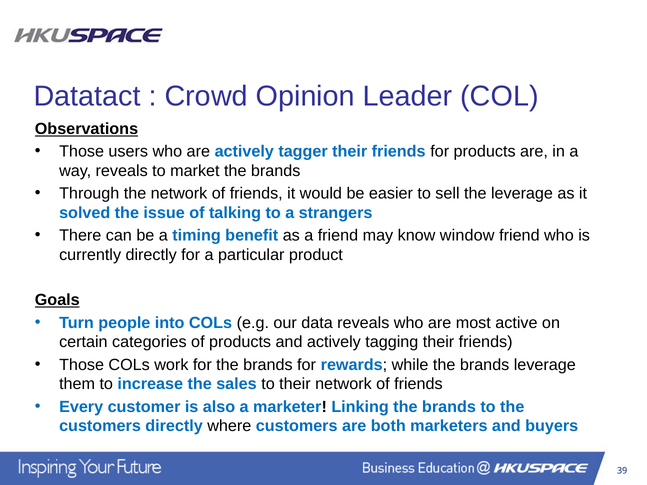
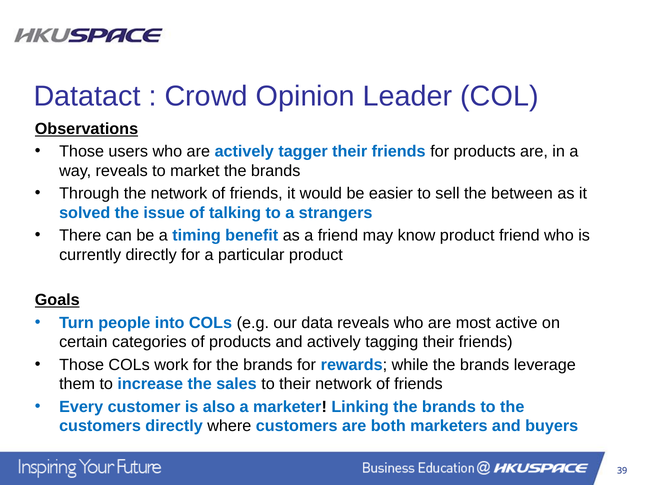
the leverage: leverage -> between (522, 193)
know window: window -> product (467, 236)
